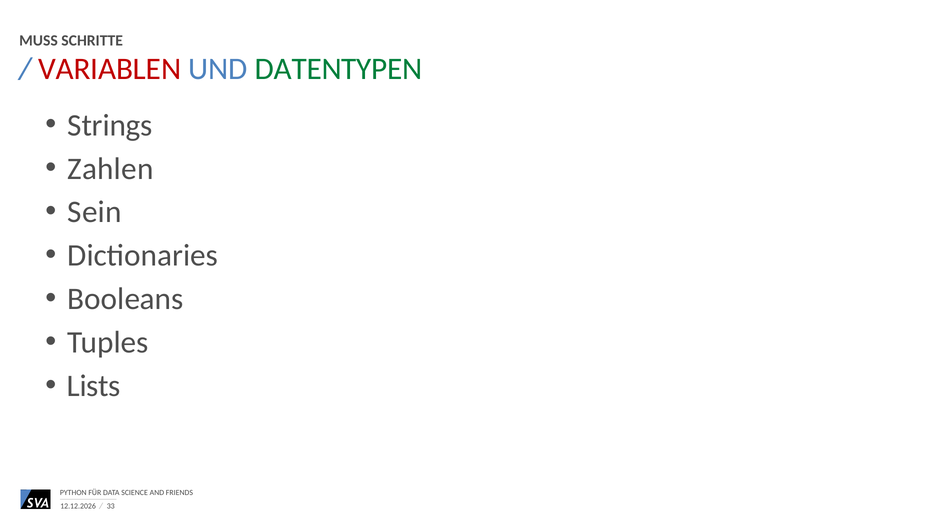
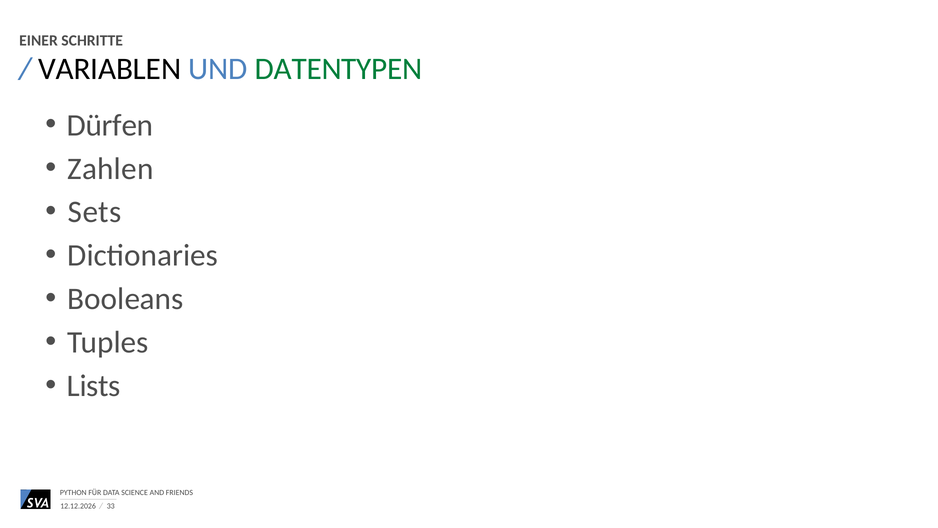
MUSS: MUSS -> EINER (38, 41)
VARIABLEN colour: red -> black (110, 69)
Strings: Strings -> Dürfen (110, 125)
Sein: Sein -> Sets (95, 212)
